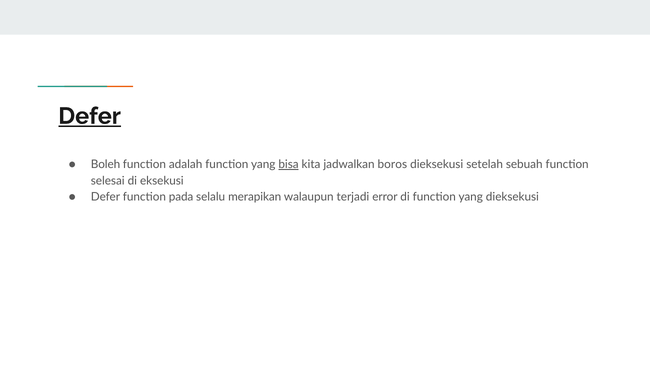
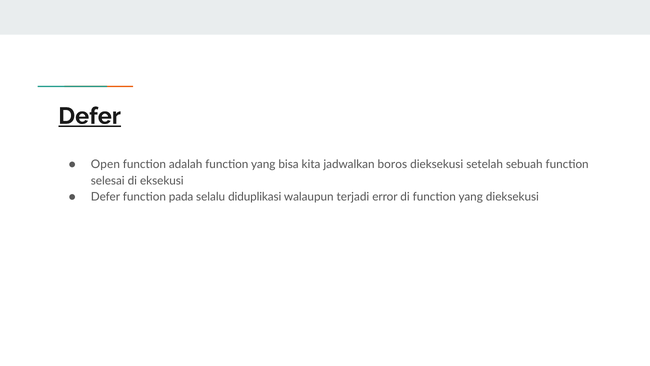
Boleh: Boleh -> Open (105, 164)
bisa underline: present -> none (289, 164)
merapikan: merapikan -> diduplikasi (255, 197)
